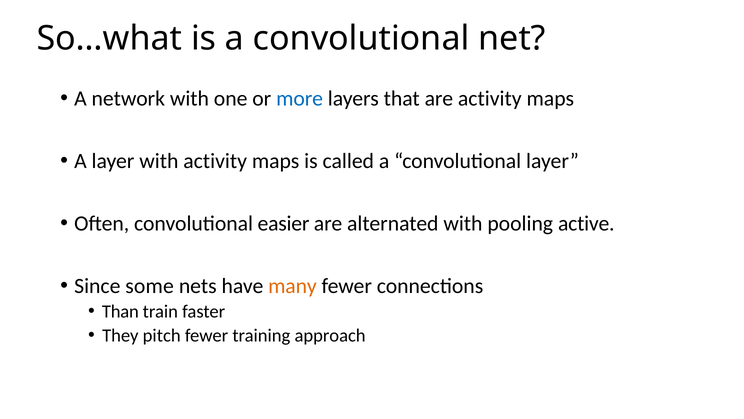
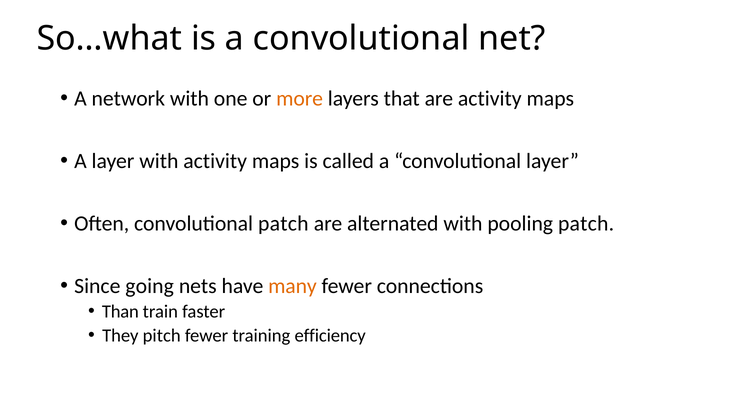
more colour: blue -> orange (300, 98)
convolutional easier: easier -> patch (283, 223)
pooling active: active -> patch (586, 223)
some: some -> going (150, 286)
approach: approach -> efficiency (330, 335)
